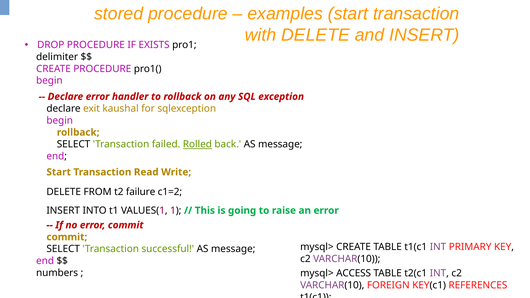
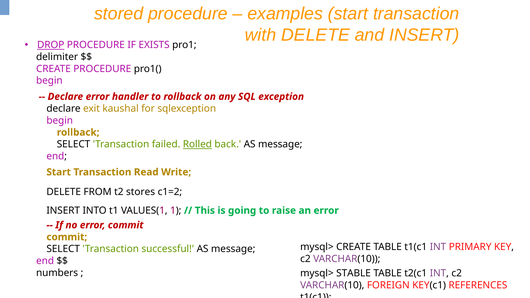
DROP underline: none -> present (51, 45)
failure: failure -> stores (141, 192)
ACCESS: ACCESS -> STABLE (354, 273)
